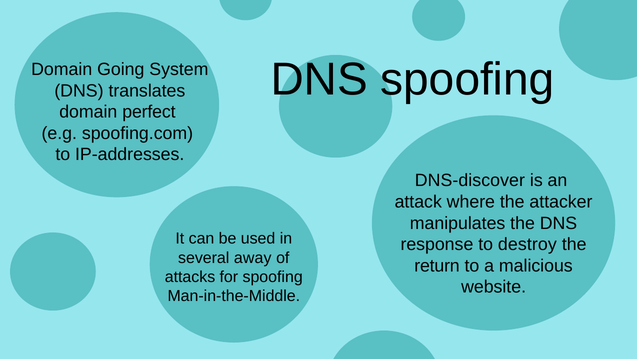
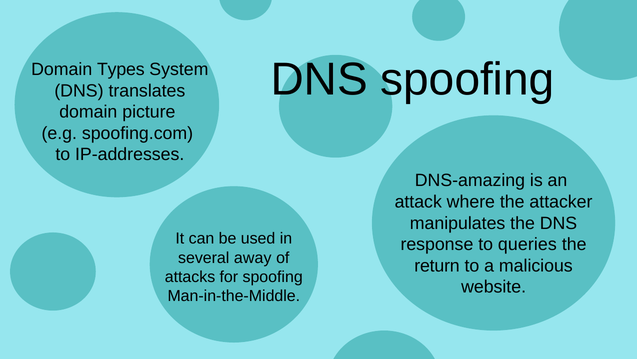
Going: Going -> Types (121, 69)
perfect: perfect -> picture (149, 112)
DNS-discover: DNS-discover -> DNS-amazing (470, 180)
destroy: destroy -> queries (527, 244)
